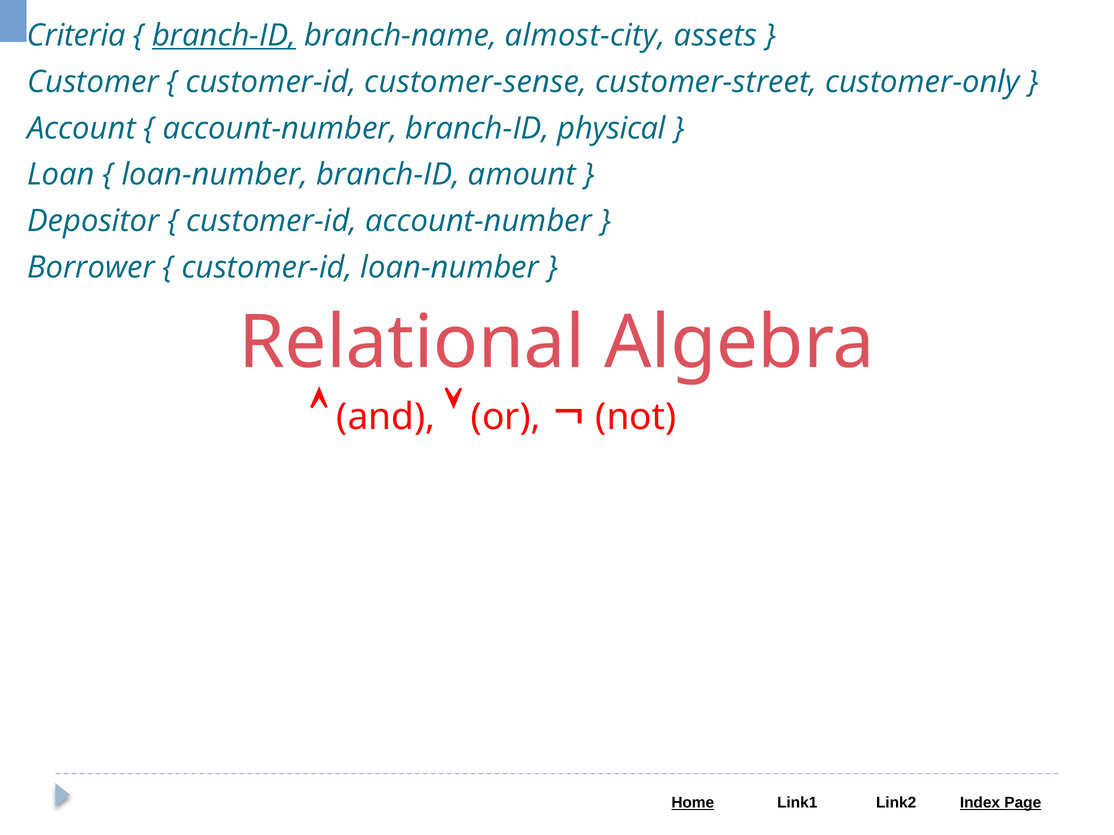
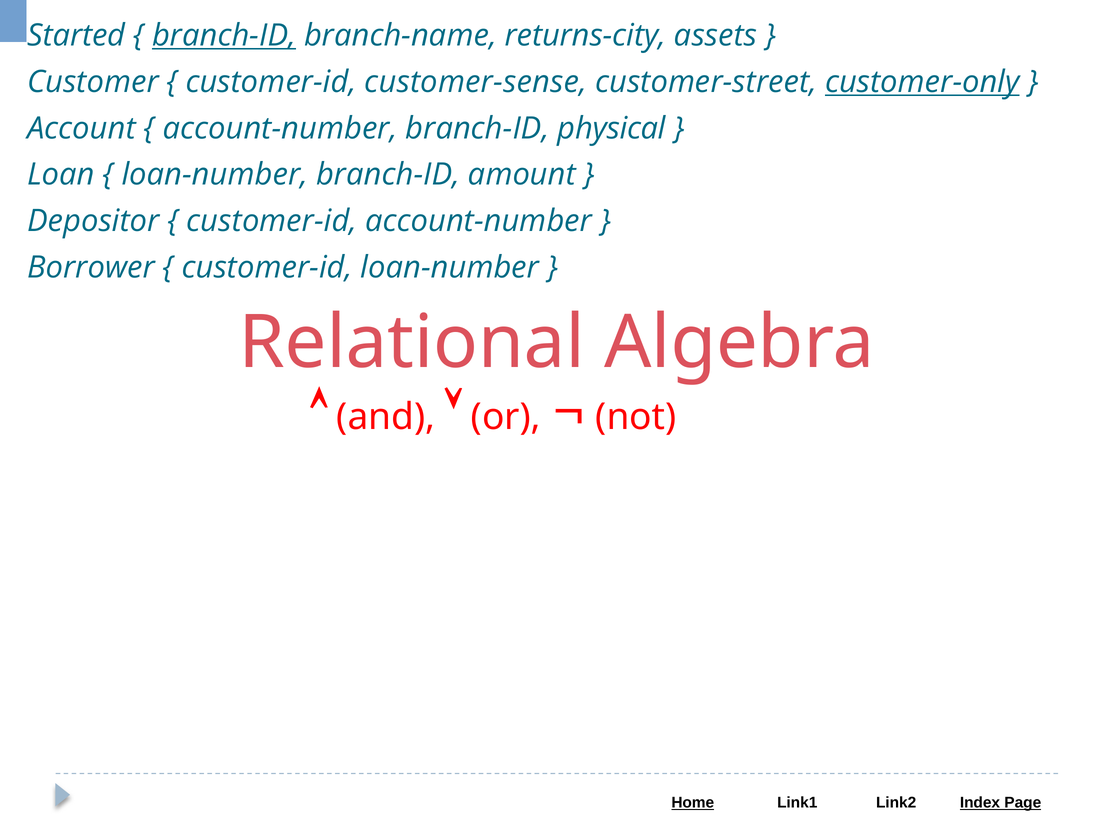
Criteria: Criteria -> Started (76, 35)
almost-city: almost-city -> returns-city (585, 35)
customer-only underline: none -> present (922, 82)
